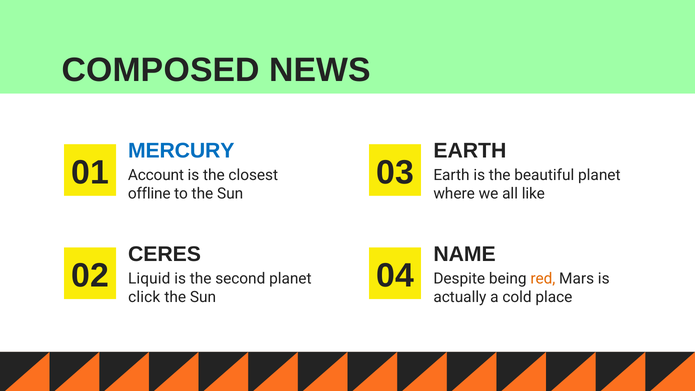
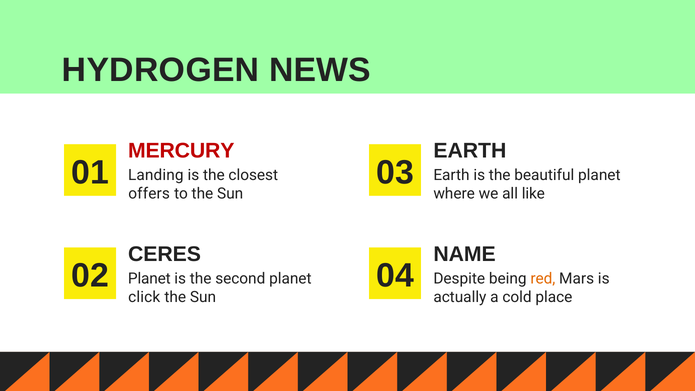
COMPOSED: COMPOSED -> HYDROGEN (161, 70)
MERCURY colour: blue -> red (181, 151)
Account: Account -> Landing (156, 175)
offline: offline -> offers (149, 193)
Liquid: Liquid -> Planet (149, 278)
